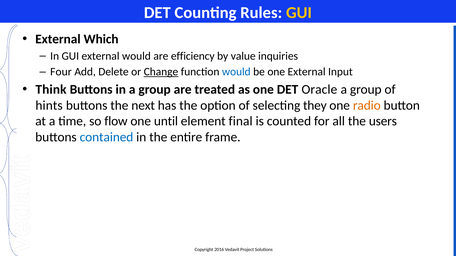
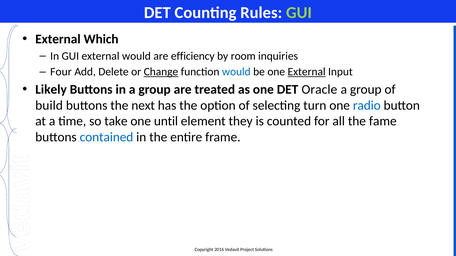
GUI colour: yellow -> light green (299, 13)
value: value -> room (243, 56)
External underline: none -> present (307, 72)
Think: Think -> Likely (51, 90)
hints: hints -> build (49, 106)
they: they -> turn (315, 106)
radio colour: orange -> blue (367, 106)
flow: flow -> take (116, 121)
final: final -> they (241, 121)
users: users -> fame (383, 121)
